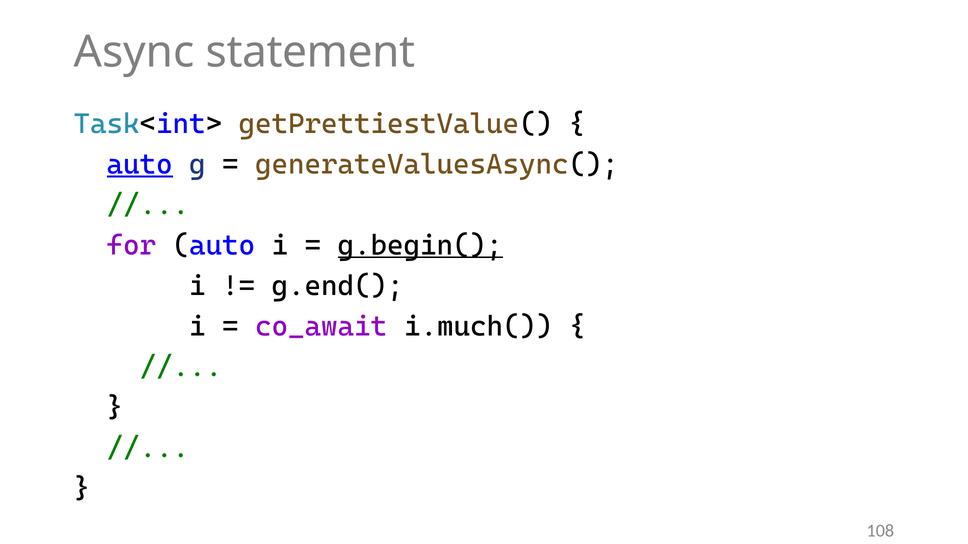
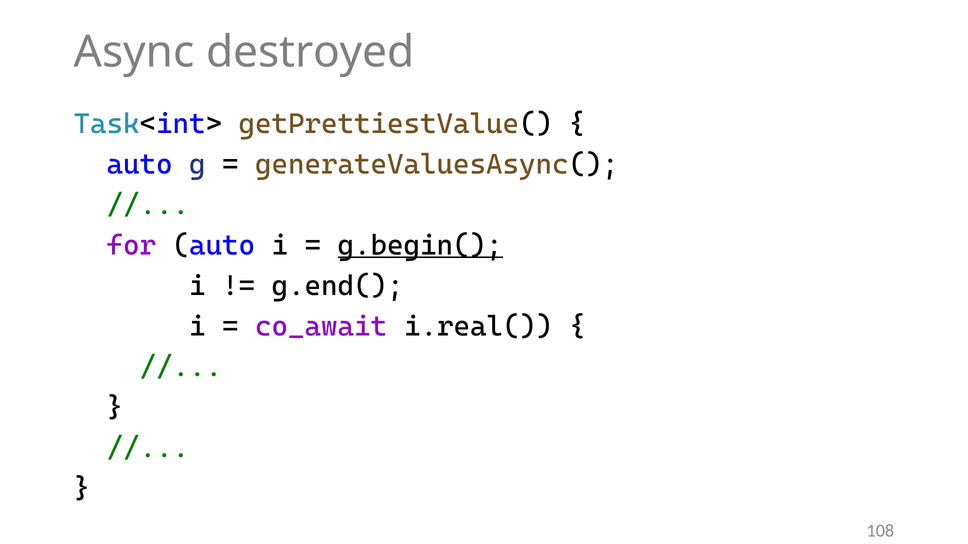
statement: statement -> destroyed (310, 52)
auto underline: present -> none (140, 164)
i.much(: i.much( -> i.real( (478, 327)
